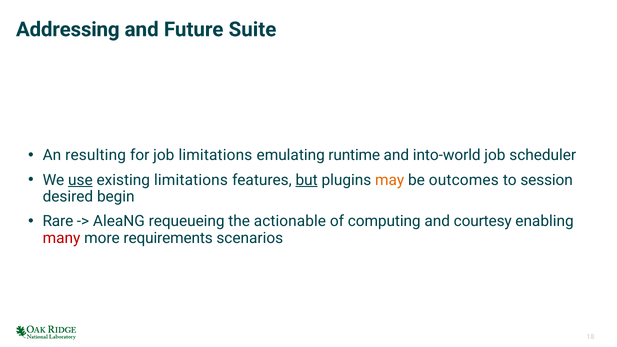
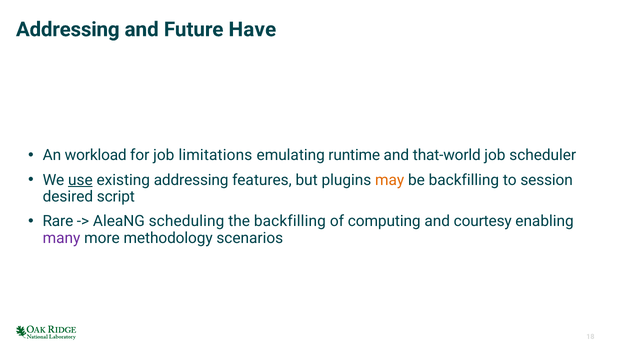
Suite: Suite -> Have (252, 29)
resulting: resulting -> workload (96, 155)
into-world: into-world -> that-world (447, 155)
existing limitations: limitations -> addressing (191, 180)
but underline: present -> none (307, 180)
be outcomes: outcomes -> backfilling (464, 180)
begin: begin -> script (116, 197)
requeueing: requeueing -> scheduling (186, 221)
the actionable: actionable -> backfilling (290, 221)
many colour: red -> purple (61, 238)
requirements: requirements -> methodology (168, 238)
